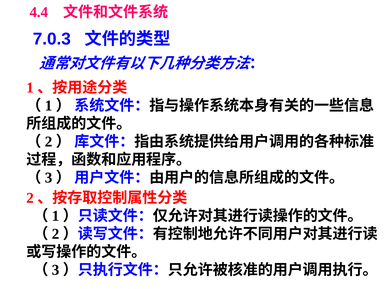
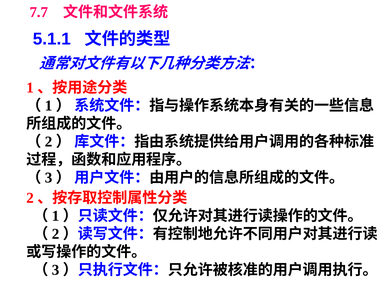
4.4: 4.4 -> 7.7 (39, 12)
7.0.3: 7.0.3 -> 5.1.1 (52, 39)
